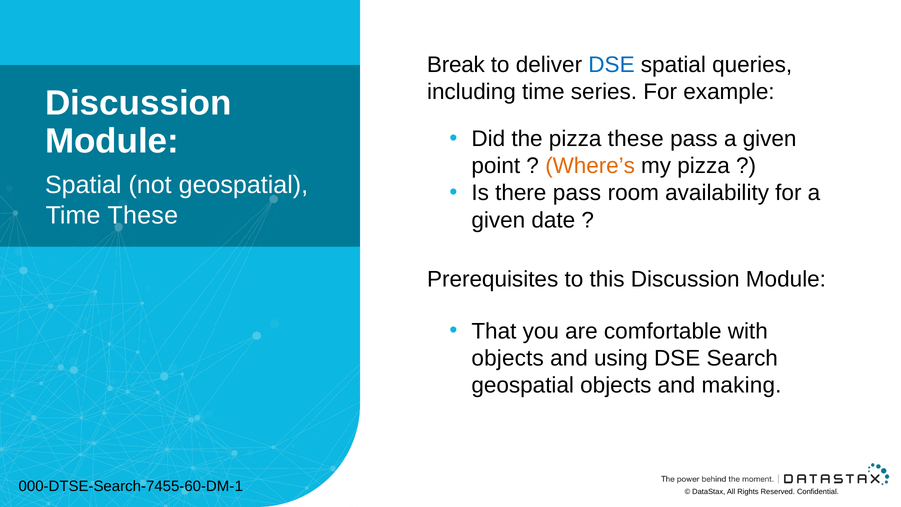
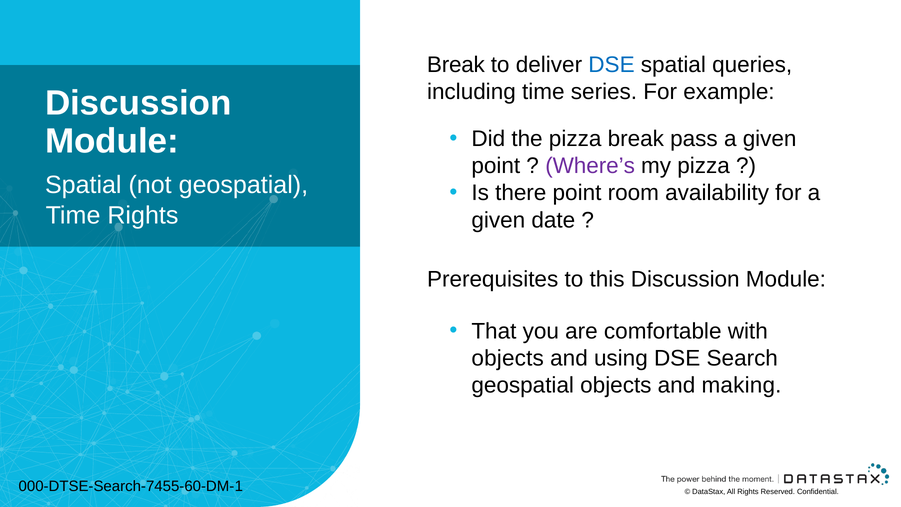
pizza these: these -> break (636, 139)
Where’s colour: orange -> purple (590, 166)
there pass: pass -> point (577, 193)
Time These: These -> Rights (143, 215)
